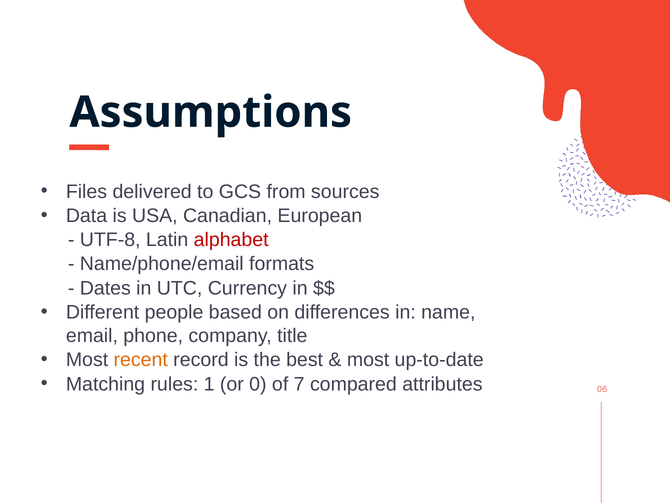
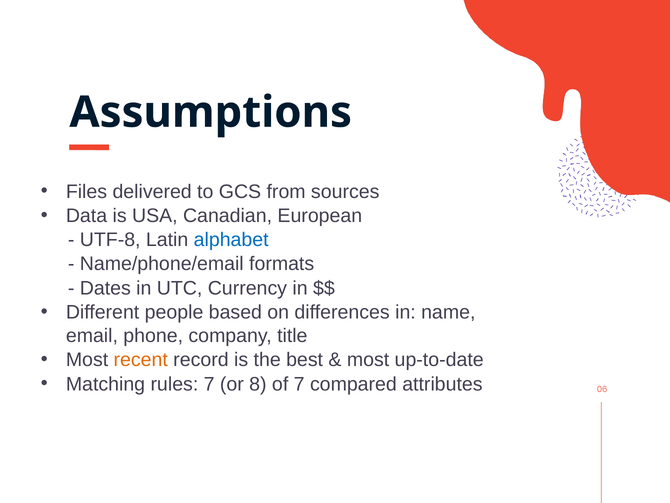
alphabet colour: red -> blue (231, 240)
rules 1: 1 -> 7 (209, 384)
0: 0 -> 8 (258, 384)
